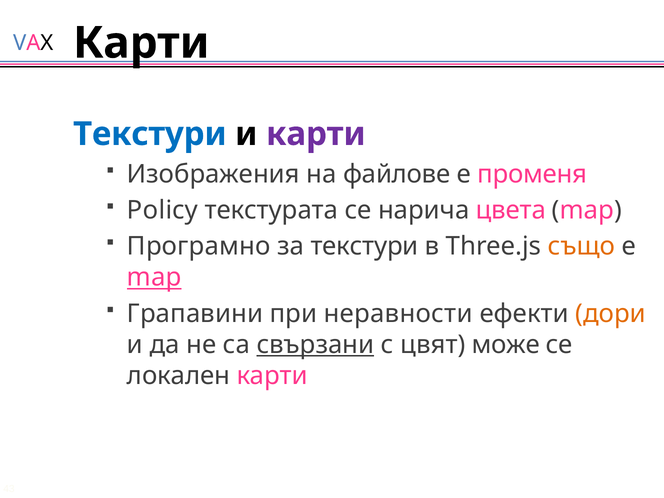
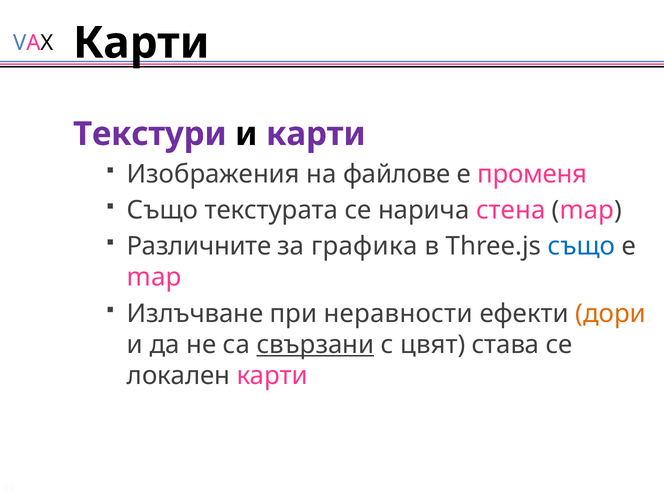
Текстури colour: blue -> purple (150, 134)
Policy: Policy -> Също (163, 210)
цвета: цвета -> стена (511, 210)
Програмно: Програмно -> Различните (199, 246)
за текстури: текстури -> графика (364, 246)
също colour: orange -> blue (582, 246)
map underline: present -> none (154, 277)
Грапавини: Грапавини -> Излъчване (195, 314)
може: може -> става (506, 345)
